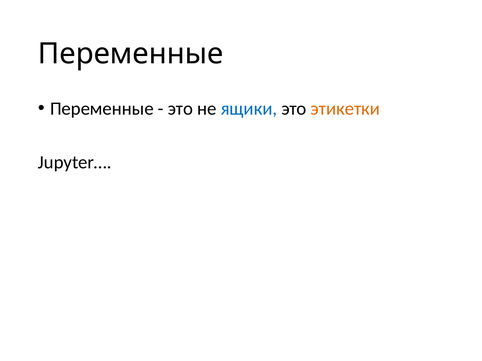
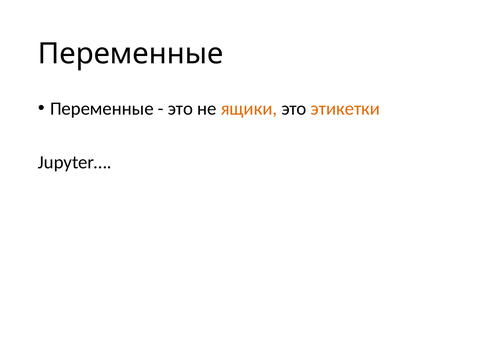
ящики colour: blue -> orange (249, 109)
